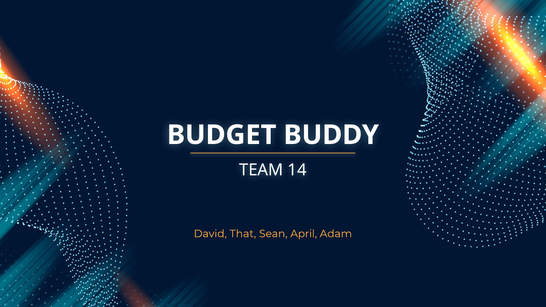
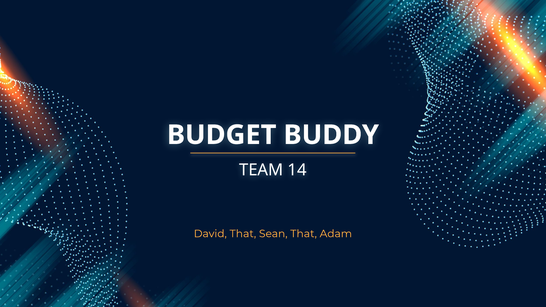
Sean April: April -> That (304, 234)
